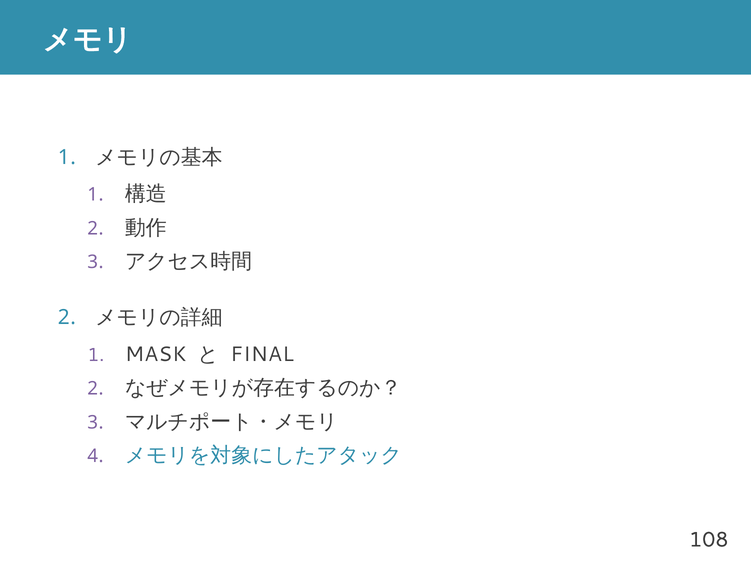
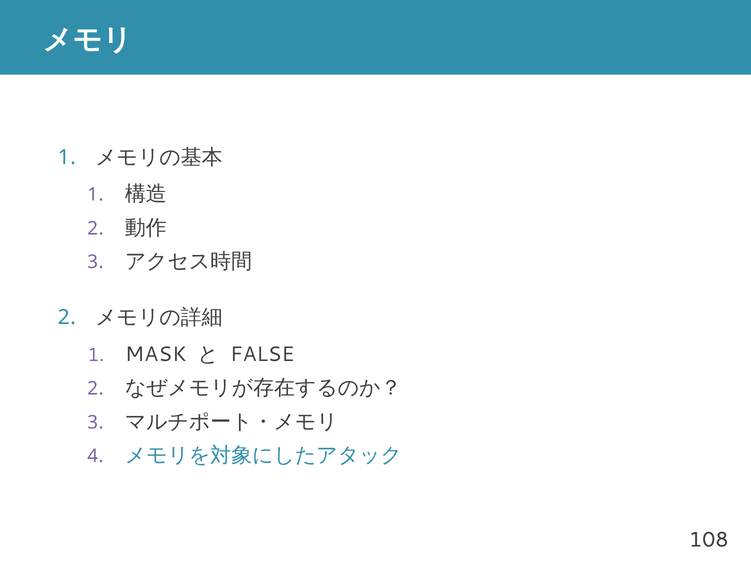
FINAL: FINAL -> FALSE (262, 354)
